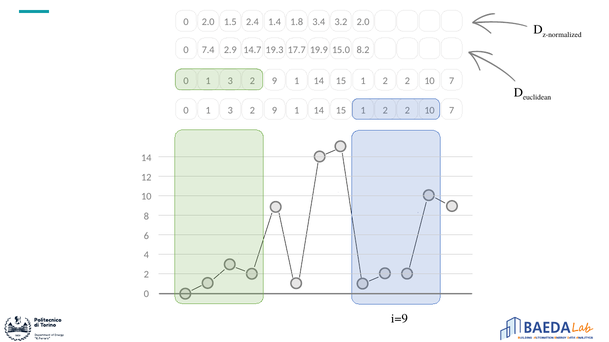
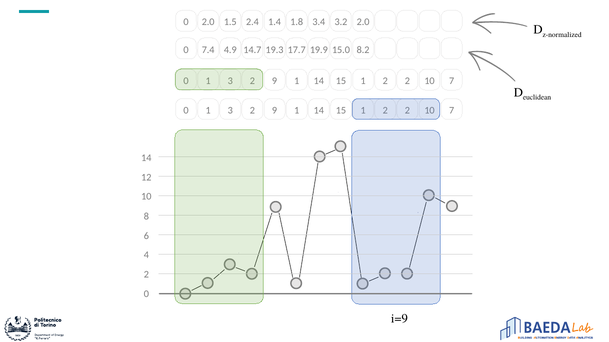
2.9: 2.9 -> 4.9 (230, 50)
